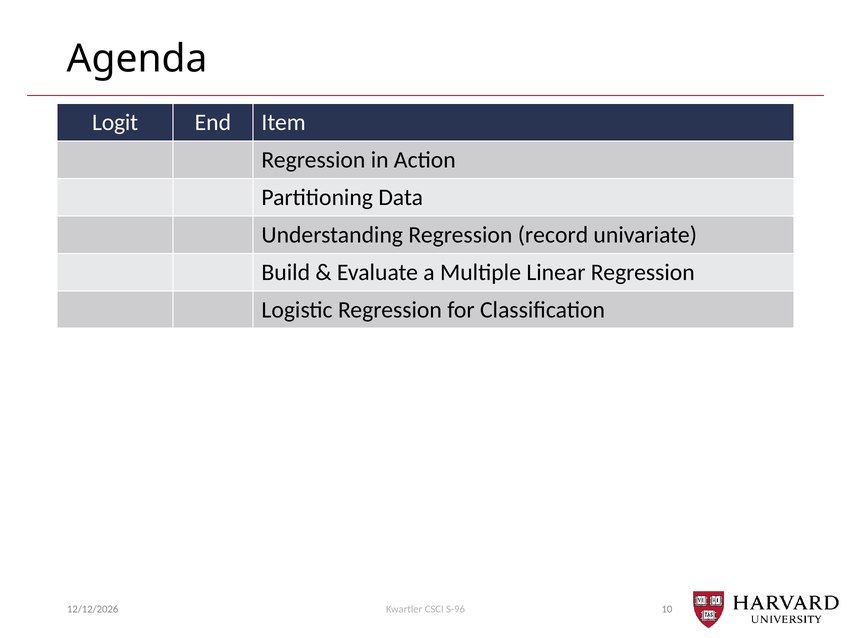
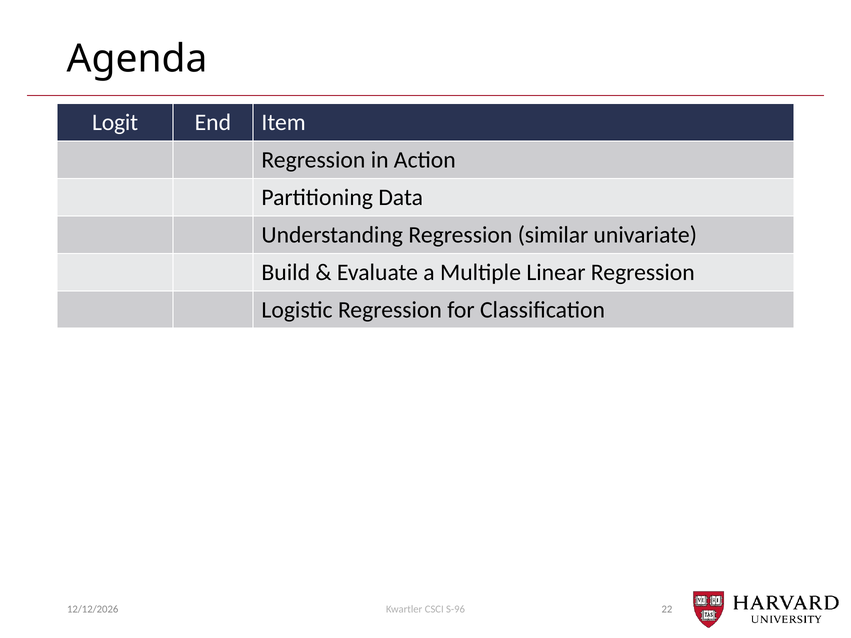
record: record -> similar (553, 235)
10: 10 -> 22 (667, 609)
